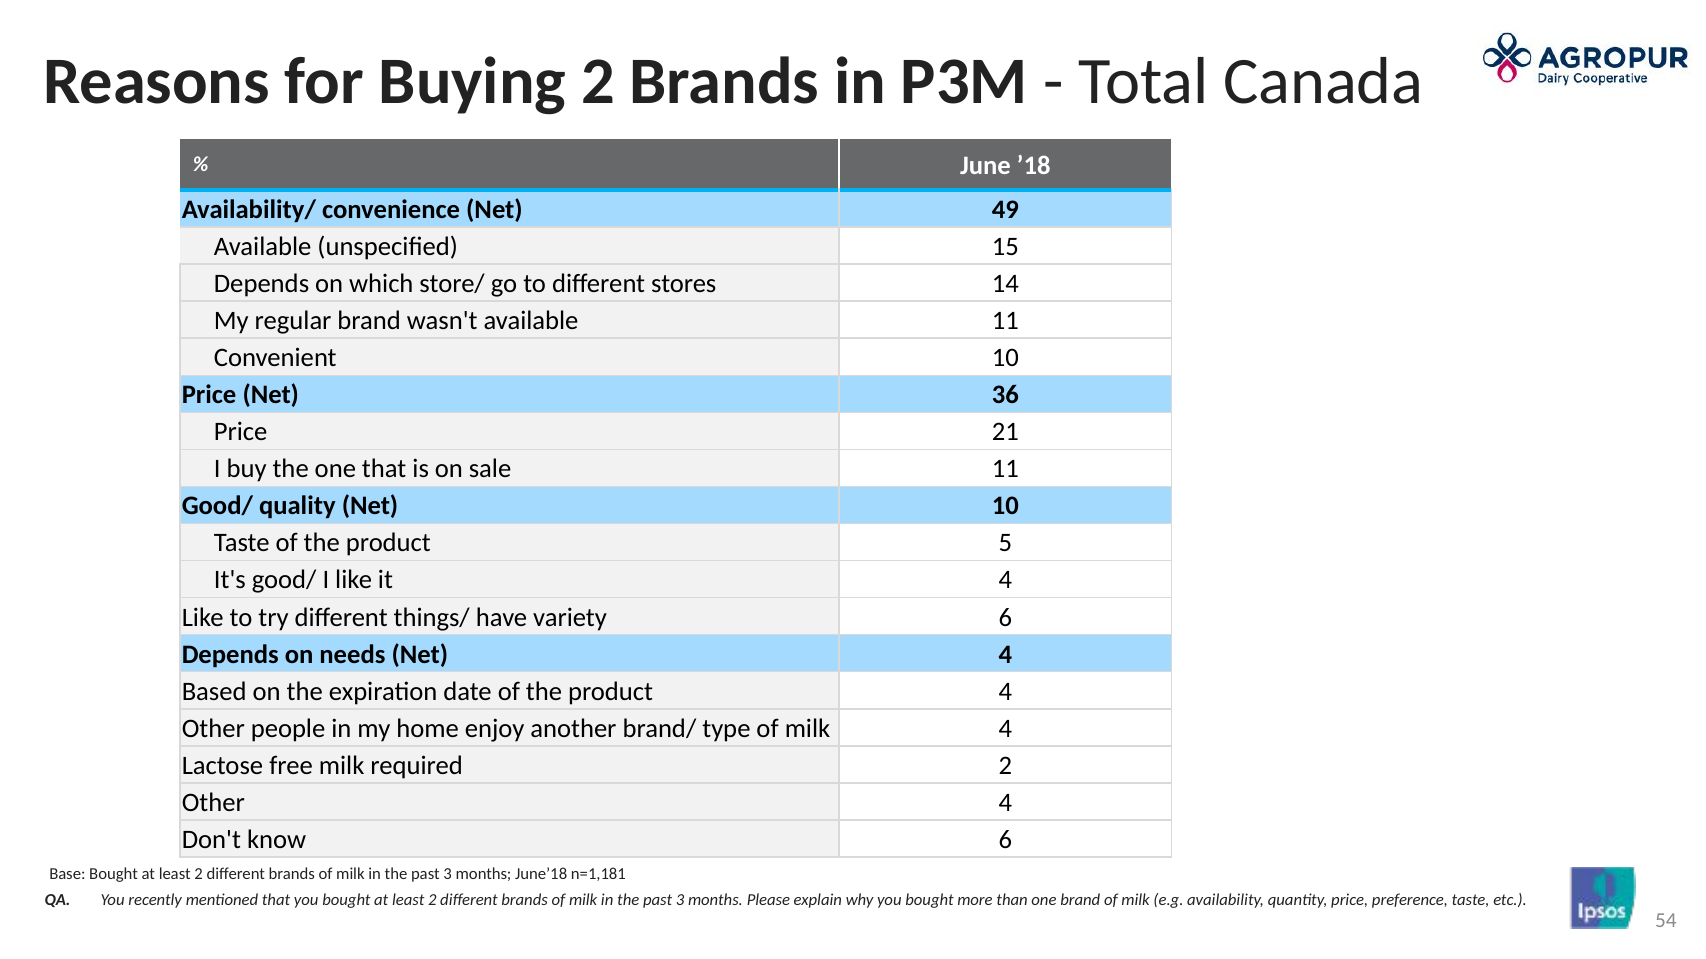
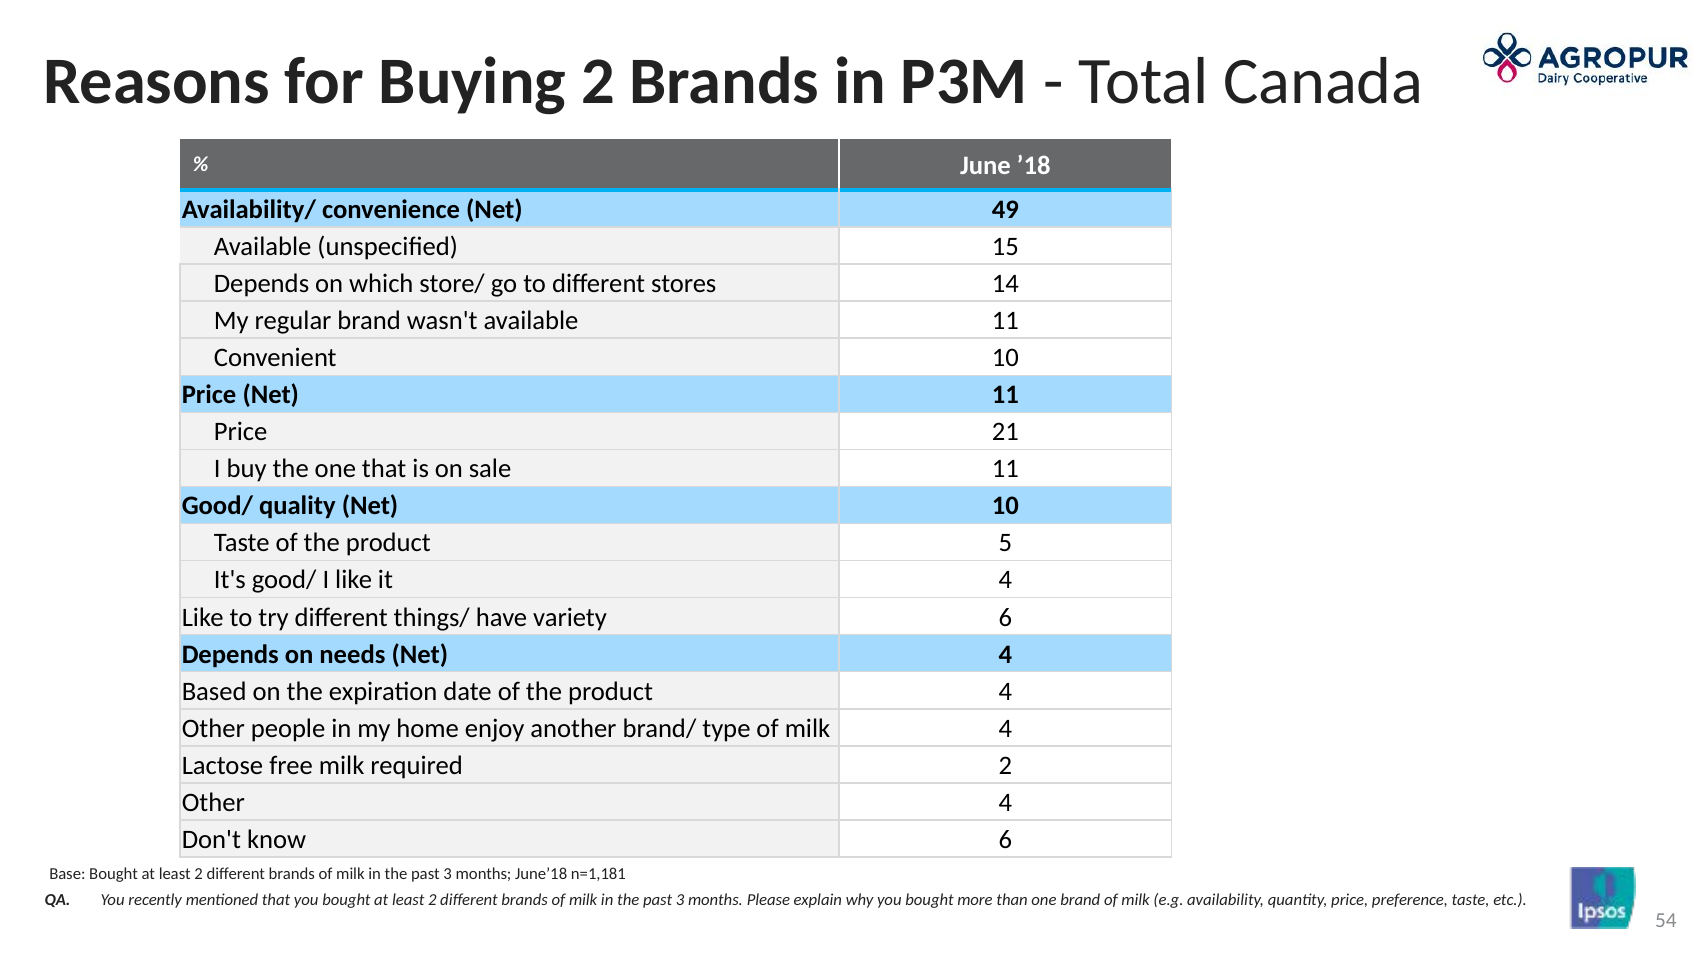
Net 36: 36 -> 11 (1005, 395)
